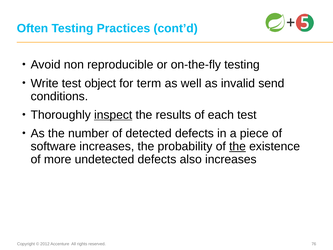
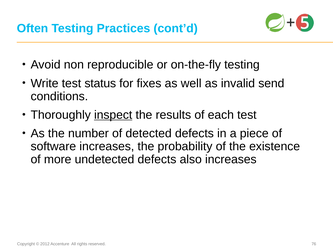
object: object -> status (100, 83)
term: term -> fixes (149, 83)
the underline: present -> none (237, 146)
